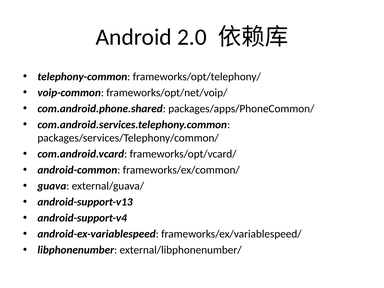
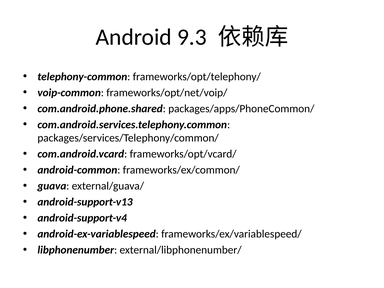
2.0: 2.0 -> 9.3 (192, 37)
